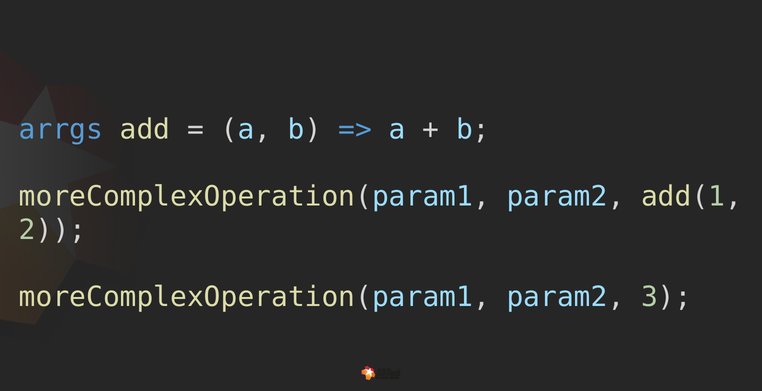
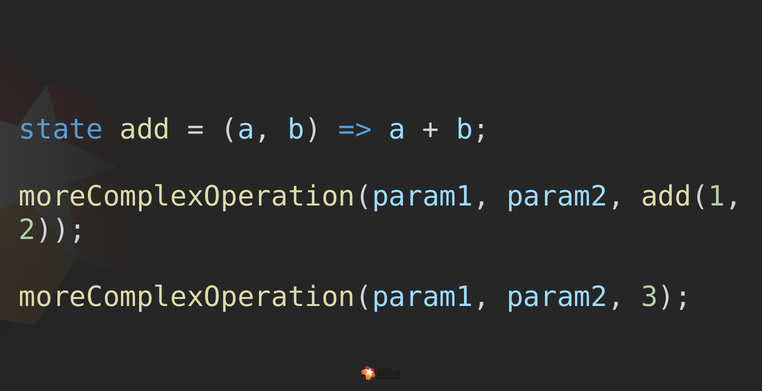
arrgs: arrgs -> state (61, 130)
